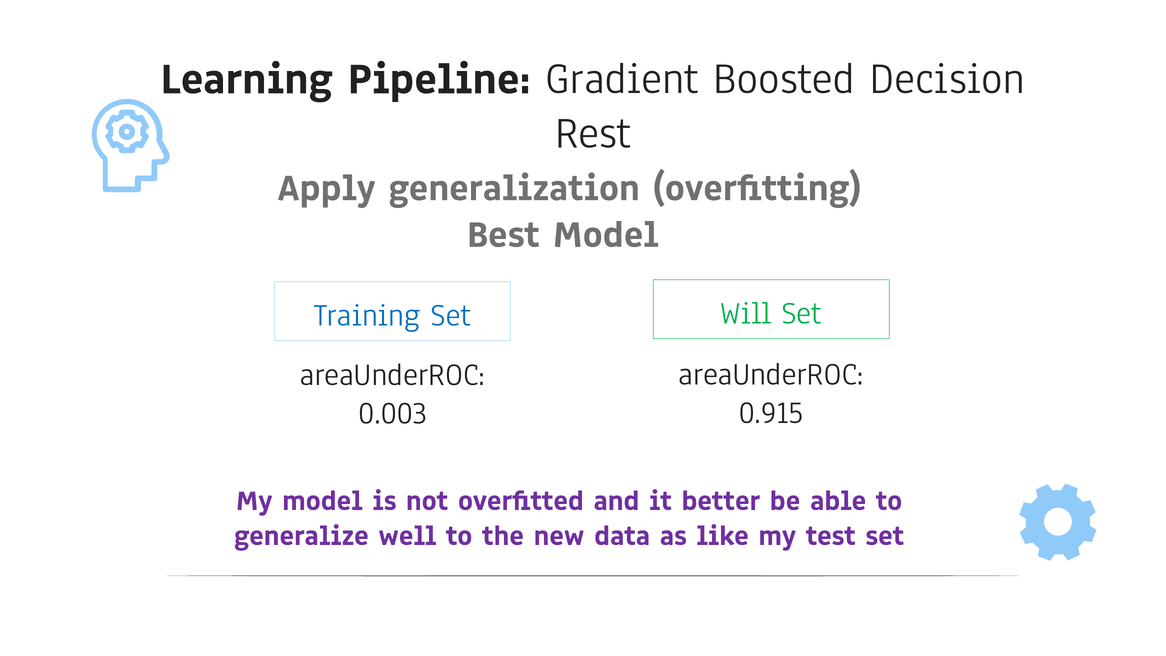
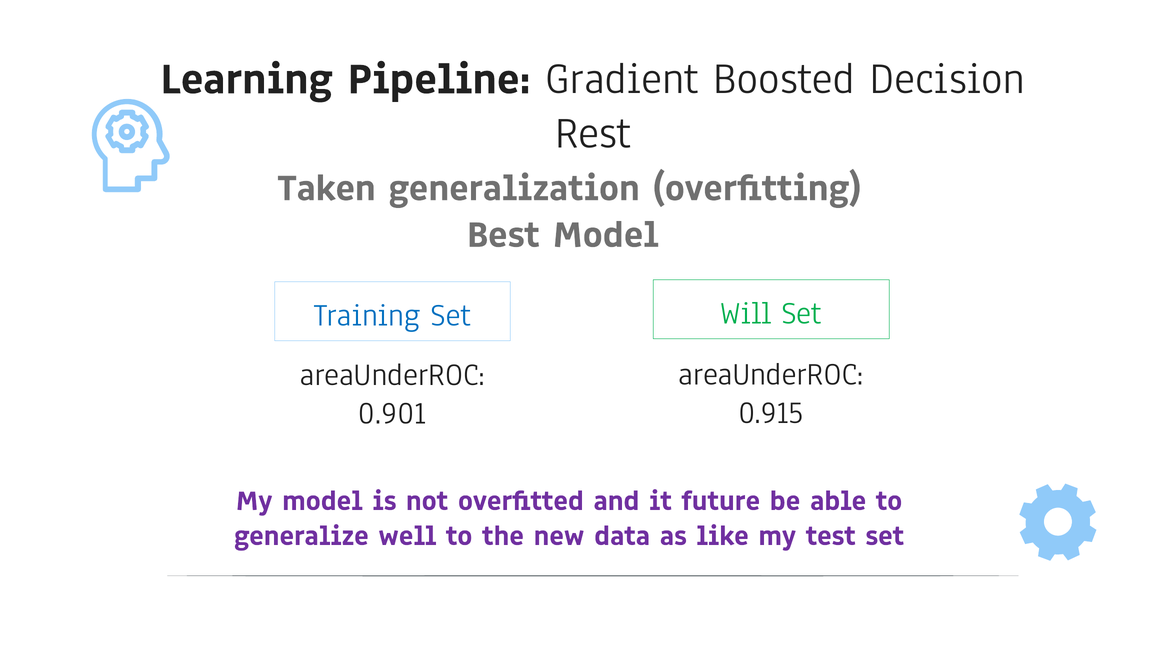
Apply: Apply -> Taken (327, 187)
0.003: 0.003 -> 0.901 (392, 413)
better: better -> future (721, 500)
